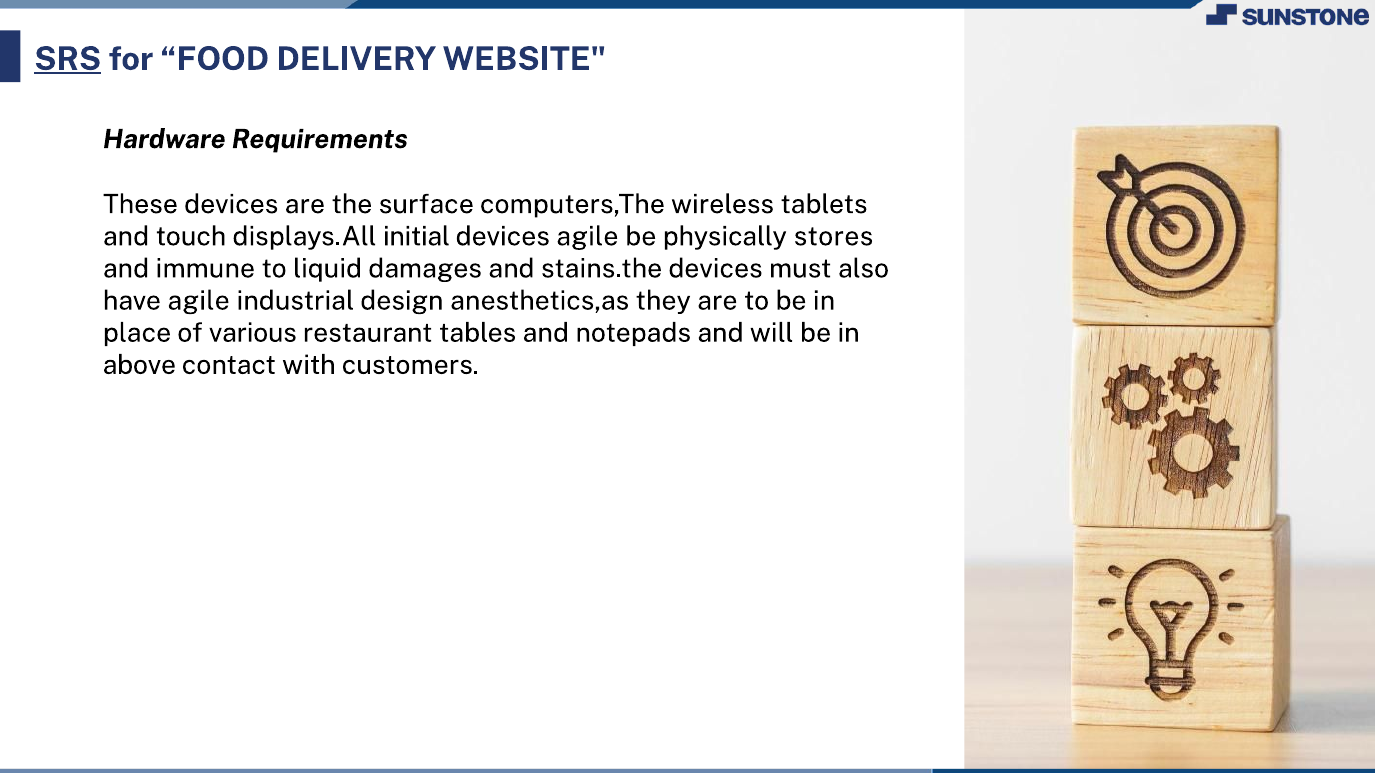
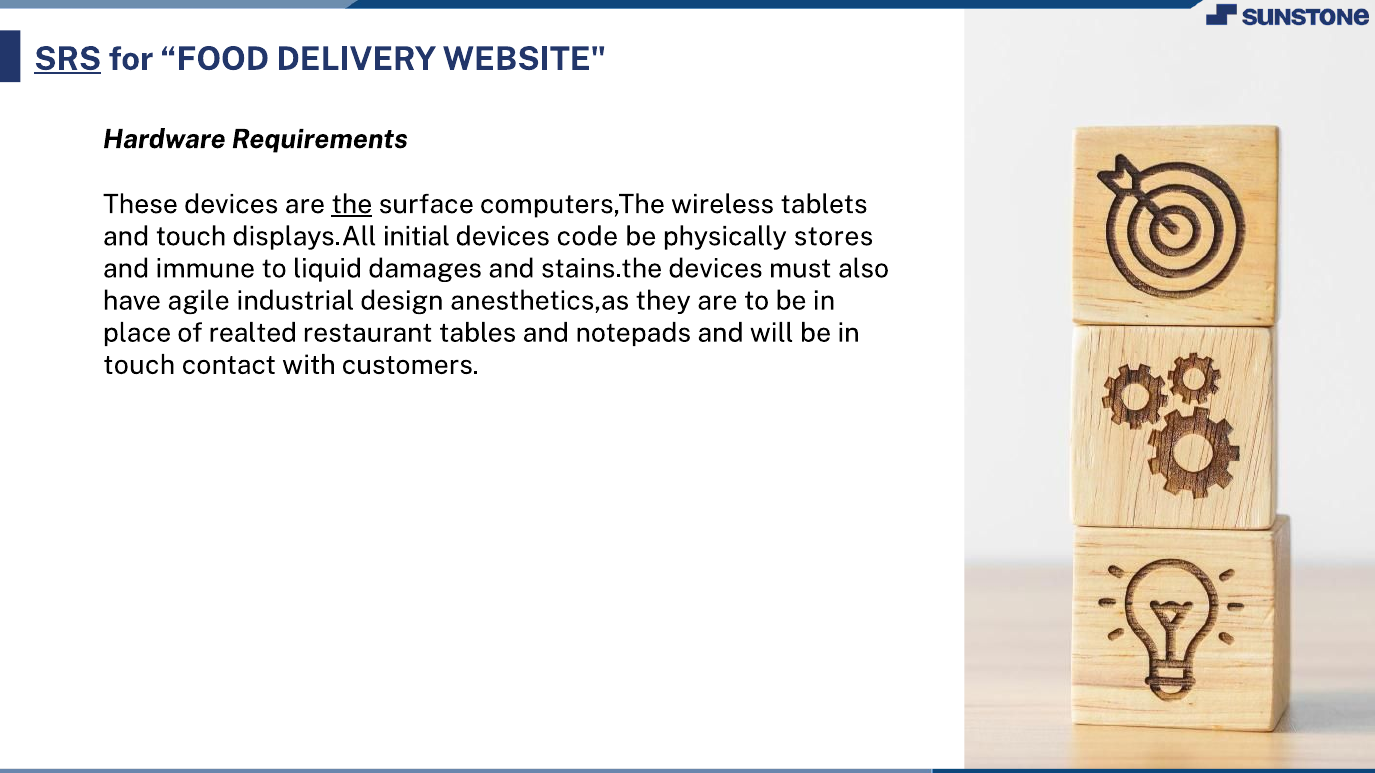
the underline: none -> present (352, 204)
devices agile: agile -> code (587, 237)
various: various -> realted (253, 333)
above: above -> touch (139, 365)
